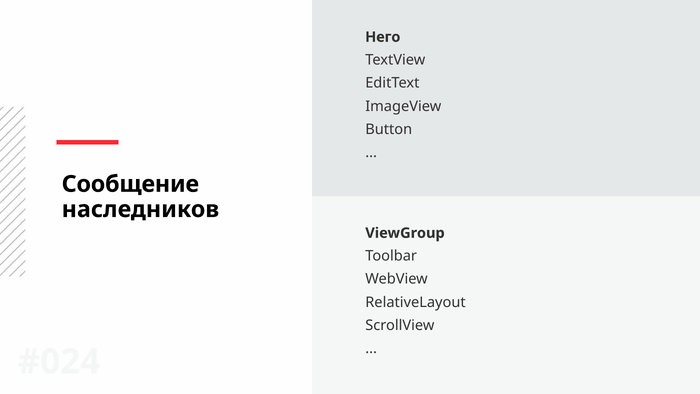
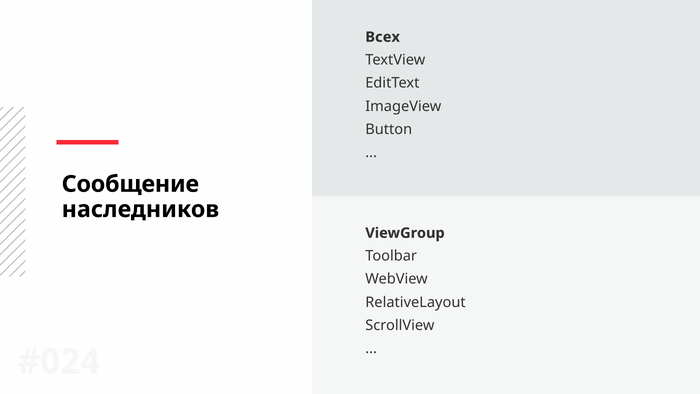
Него: Него -> Всех (383, 37)
